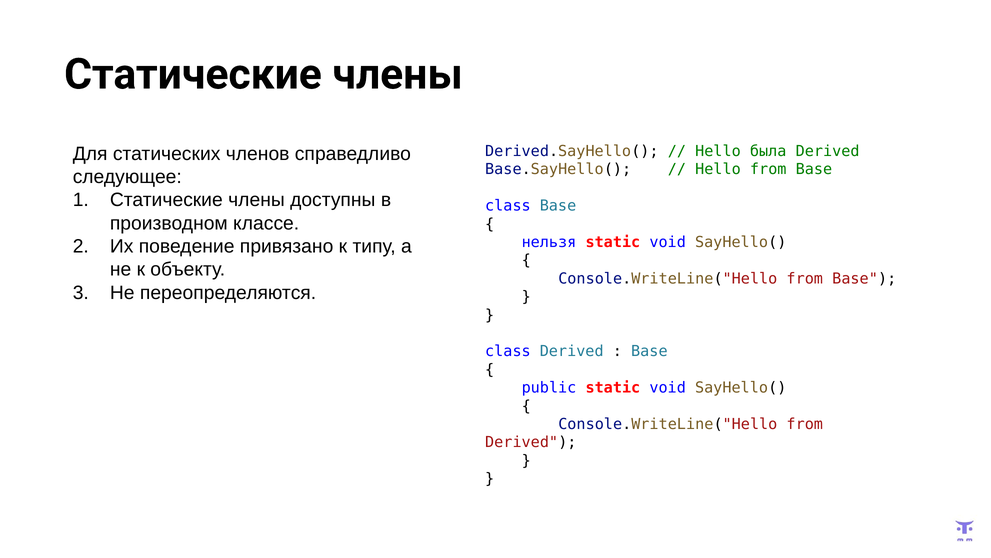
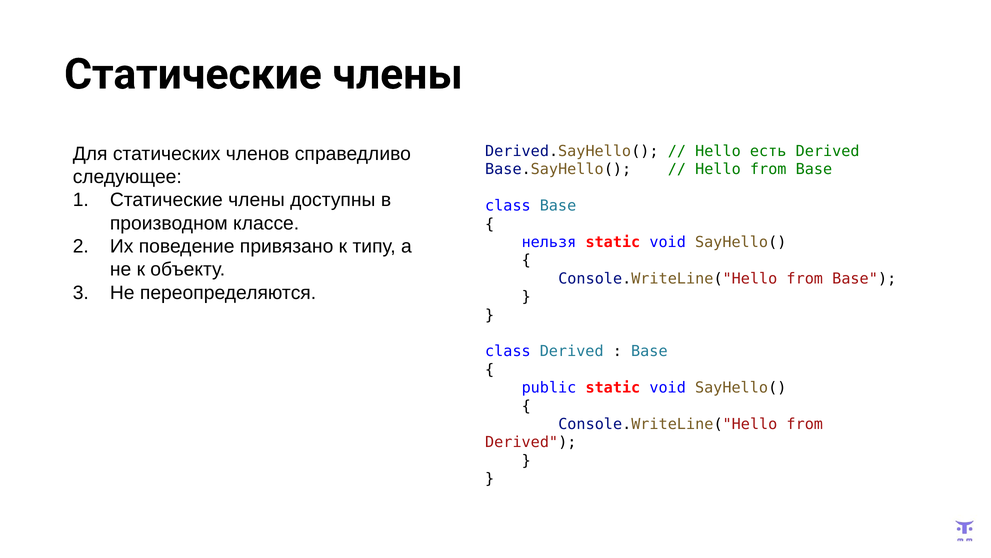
была: была -> есть (768, 151)
